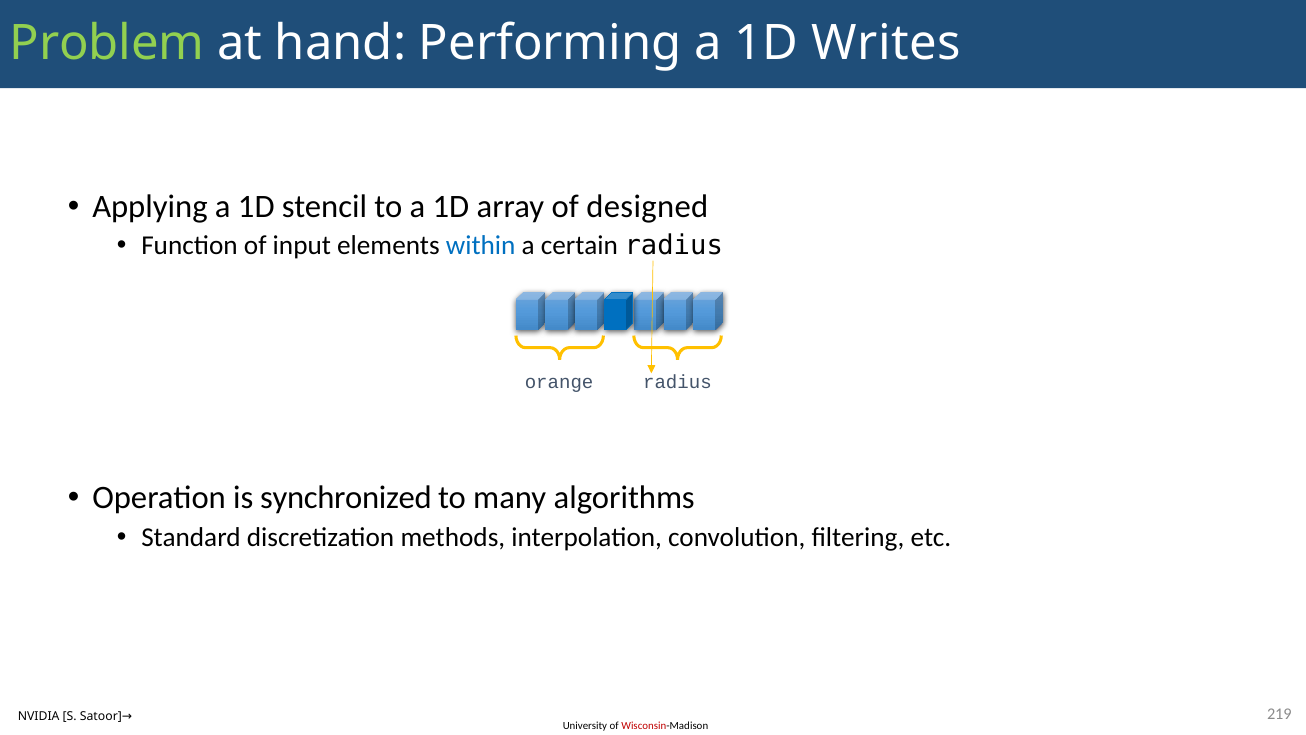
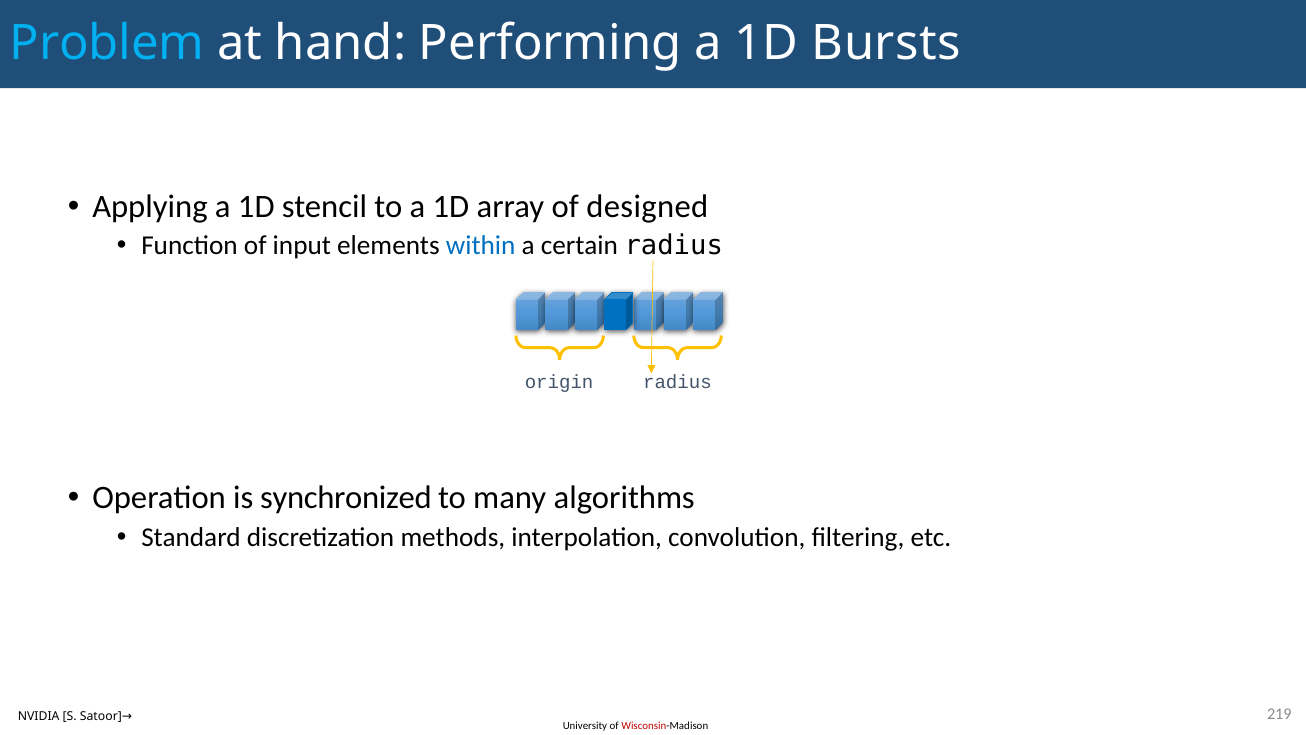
Problem colour: light green -> light blue (107, 44)
Writes: Writes -> Bursts (887, 44)
orange: orange -> origin (559, 382)
